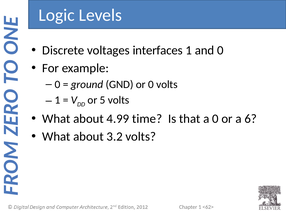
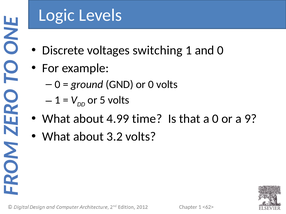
interfaces: interfaces -> switching (158, 50)
6: 6 -> 9 (251, 119)
